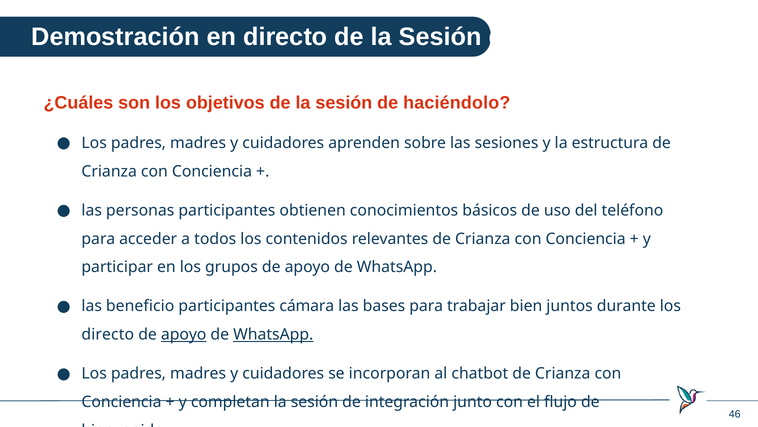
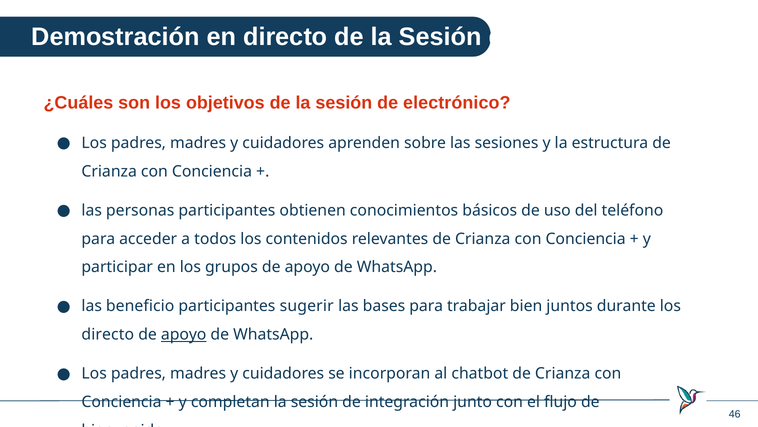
haciéndolo: haciéndolo -> electrónico (457, 103)
cámara: cámara -> sugerir (307, 306)
WhatsApp underline: present -> none (273, 334)
